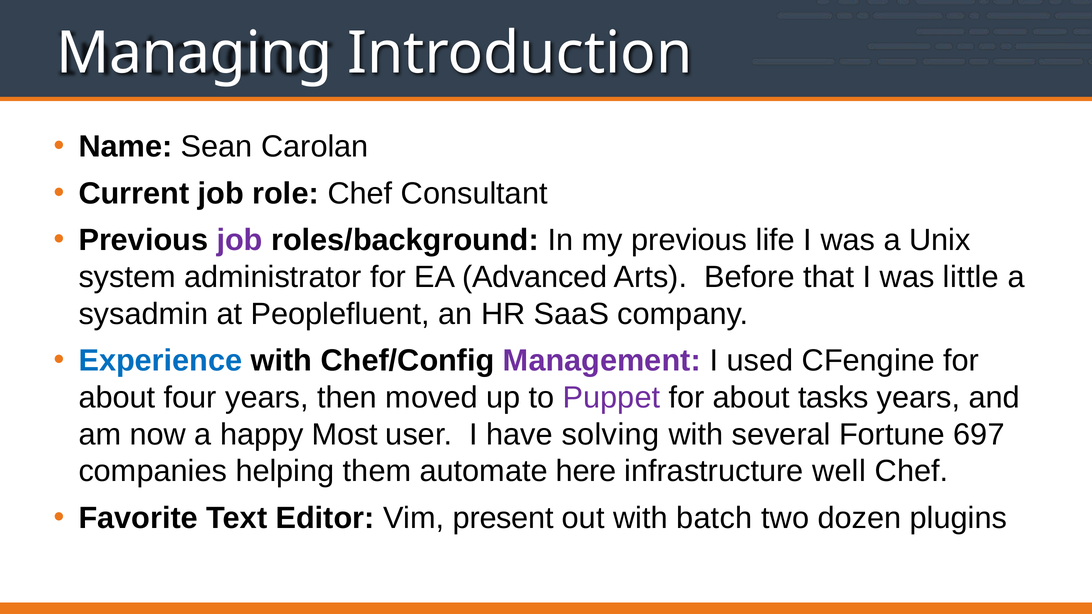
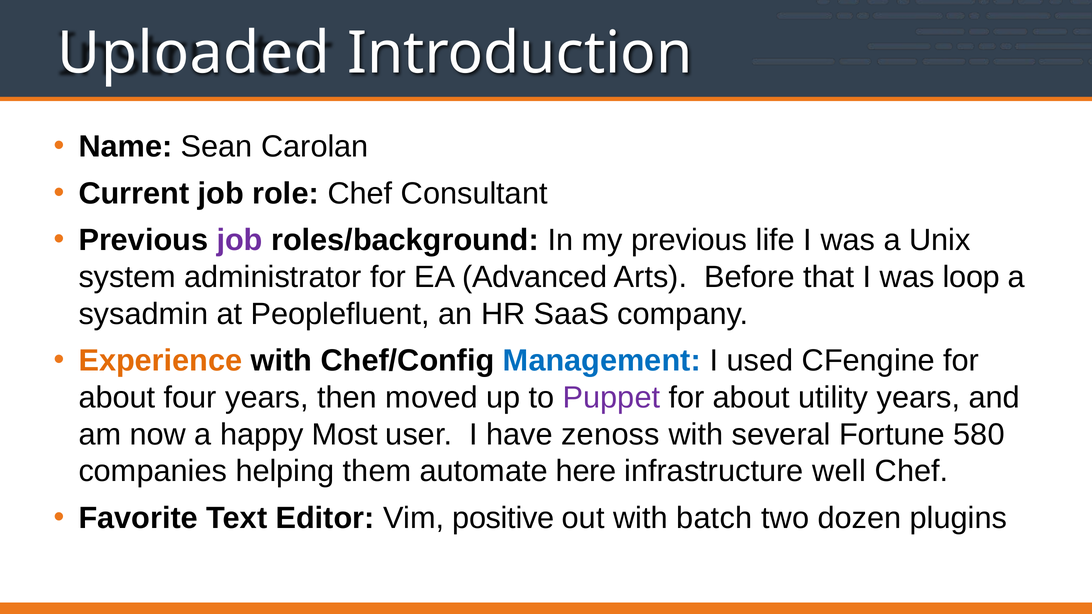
Managing: Managing -> Uploaded (194, 53)
little: little -> loop (971, 277)
Experience colour: blue -> orange (160, 361)
Management colour: purple -> blue (602, 361)
tasks: tasks -> utility (833, 398)
solving: solving -> zenoss (611, 435)
697: 697 -> 580 (979, 435)
present: present -> positive (503, 518)
